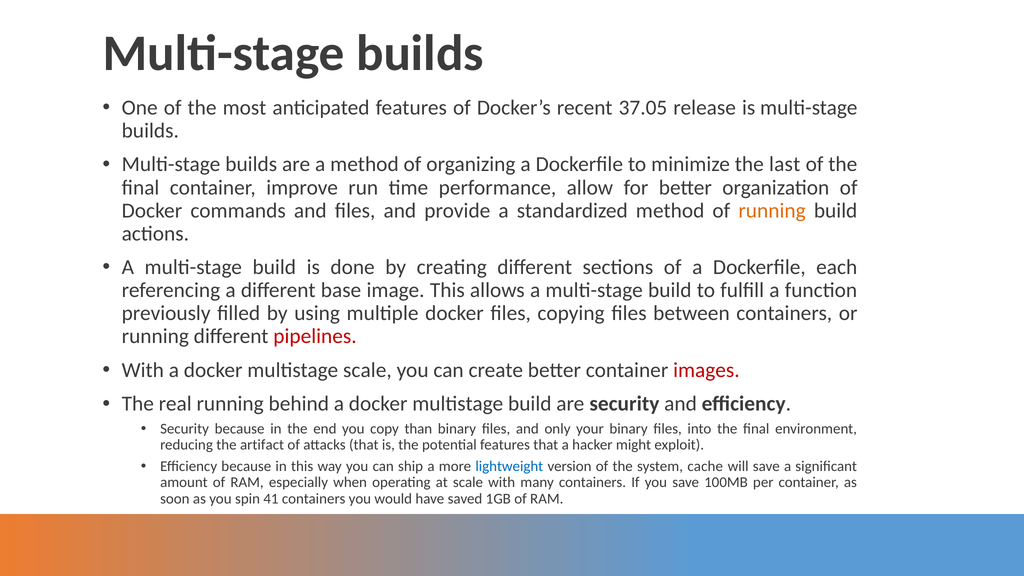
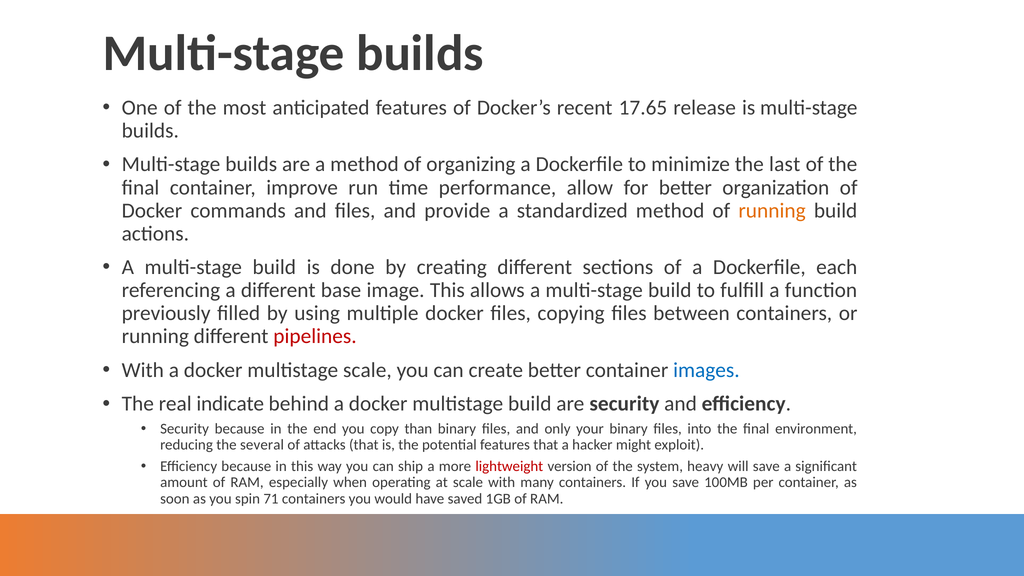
37.05: 37.05 -> 17.65 (643, 108)
images colour: red -> blue (706, 370)
real running: running -> indicate (230, 404)
artifact: artifact -> several (262, 445)
lightweight colour: blue -> red (509, 466)
cache: cache -> heavy (705, 466)
41: 41 -> 71 (271, 499)
